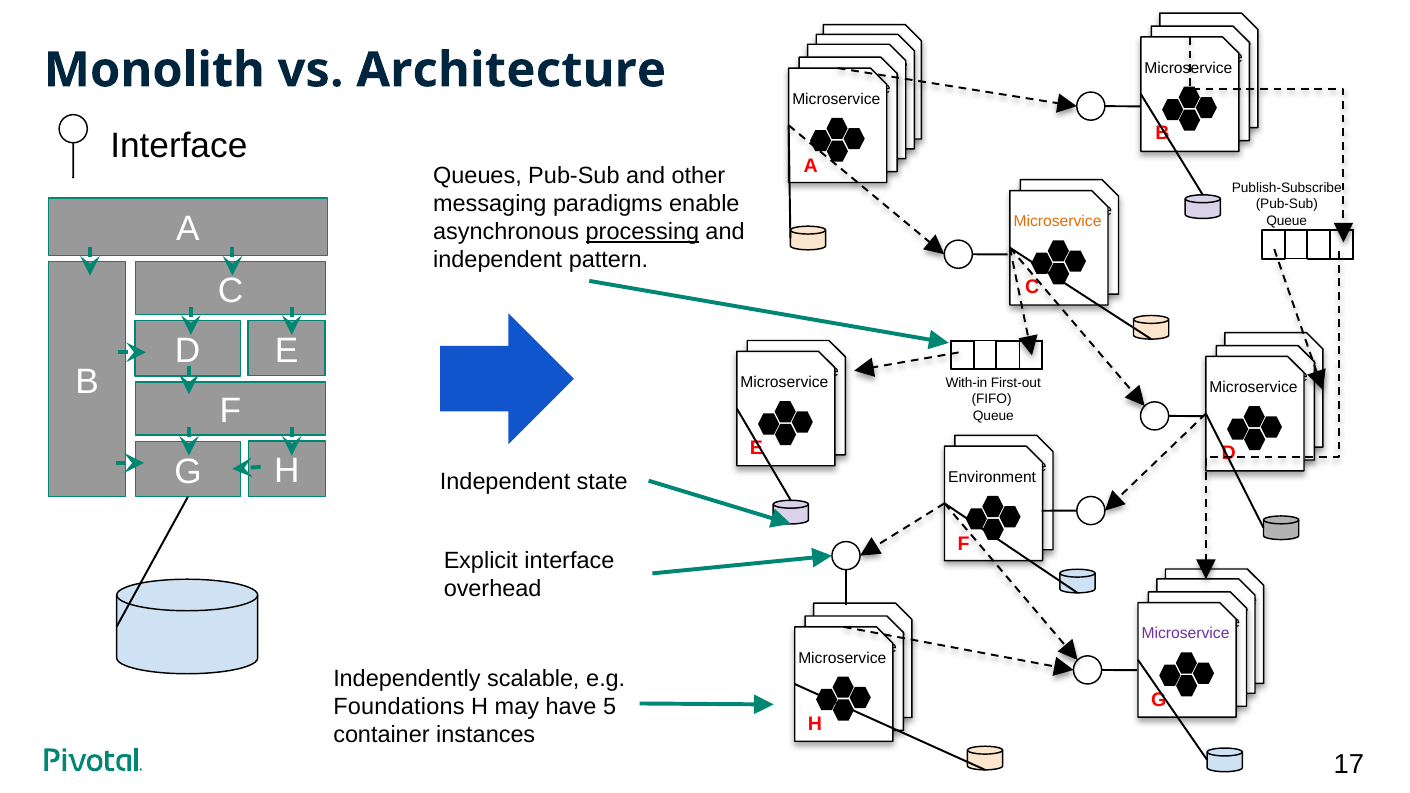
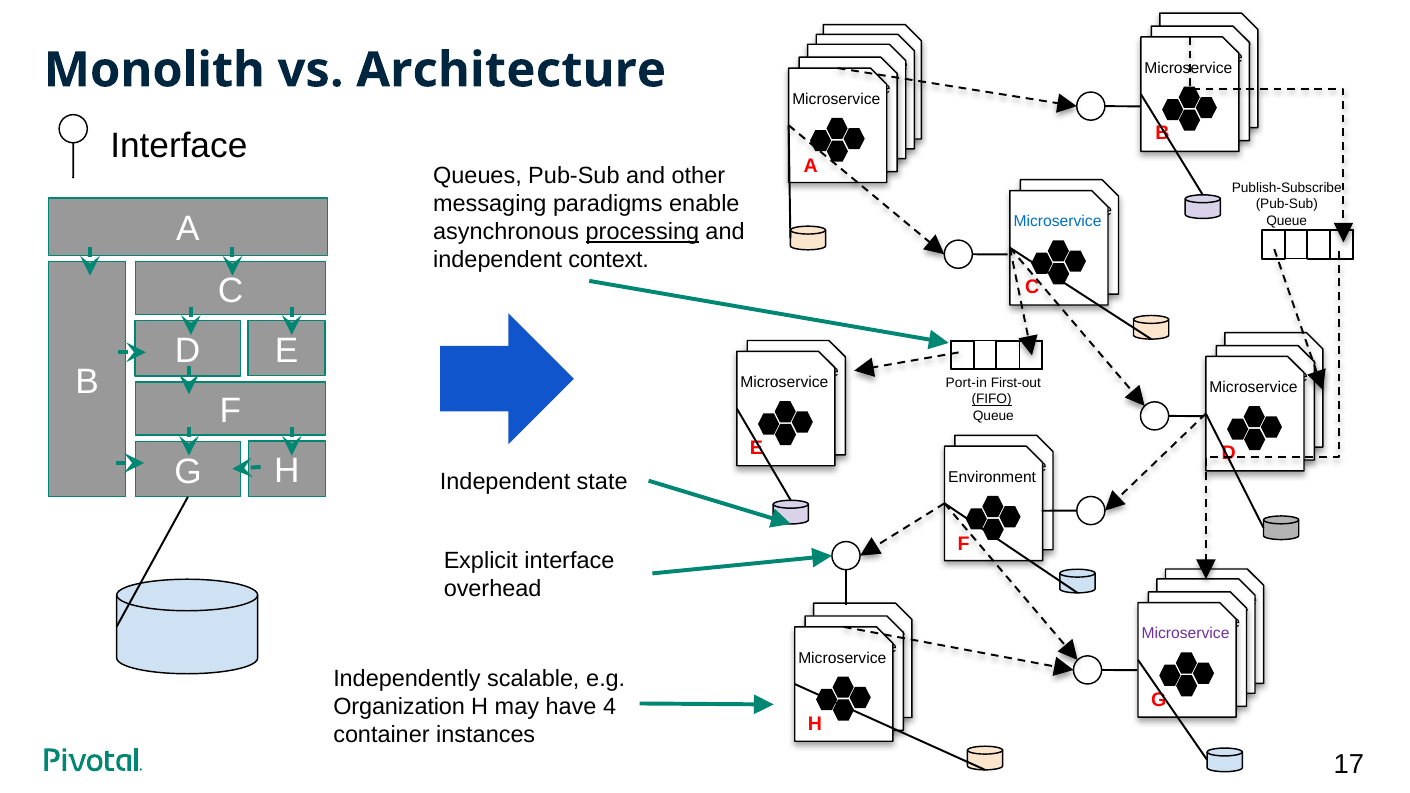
Microservice colour: orange -> blue (1058, 222)
pattern: pattern -> context (609, 260)
With-in: With-in -> Port-in (966, 383)
FIFO underline: none -> present (992, 400)
Foundations: Foundations -> Organization (399, 707)
5: 5 -> 4 (610, 707)
